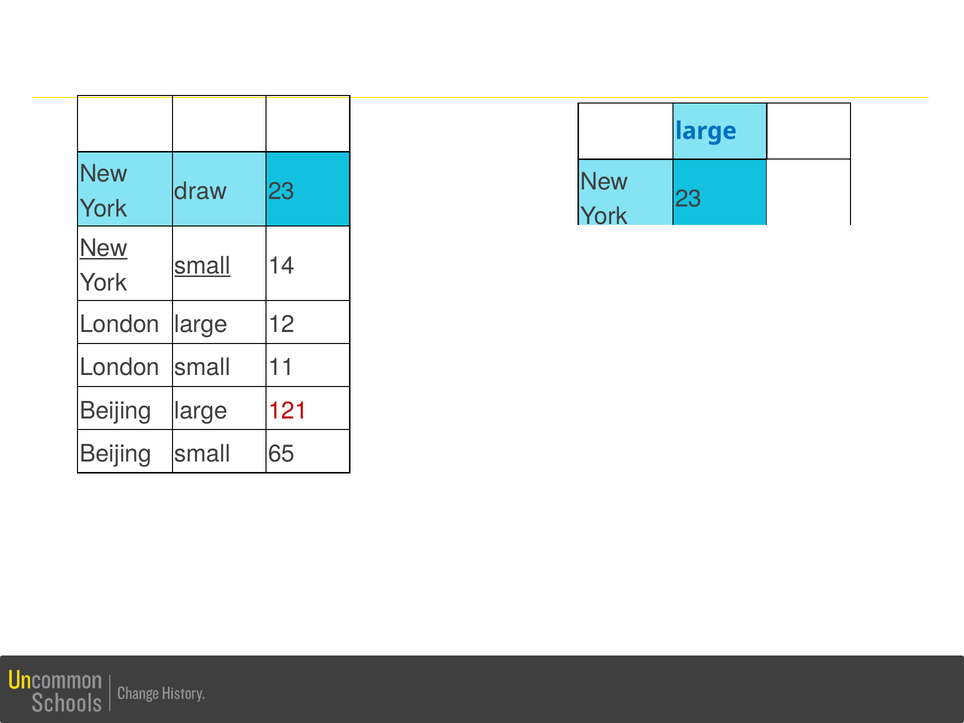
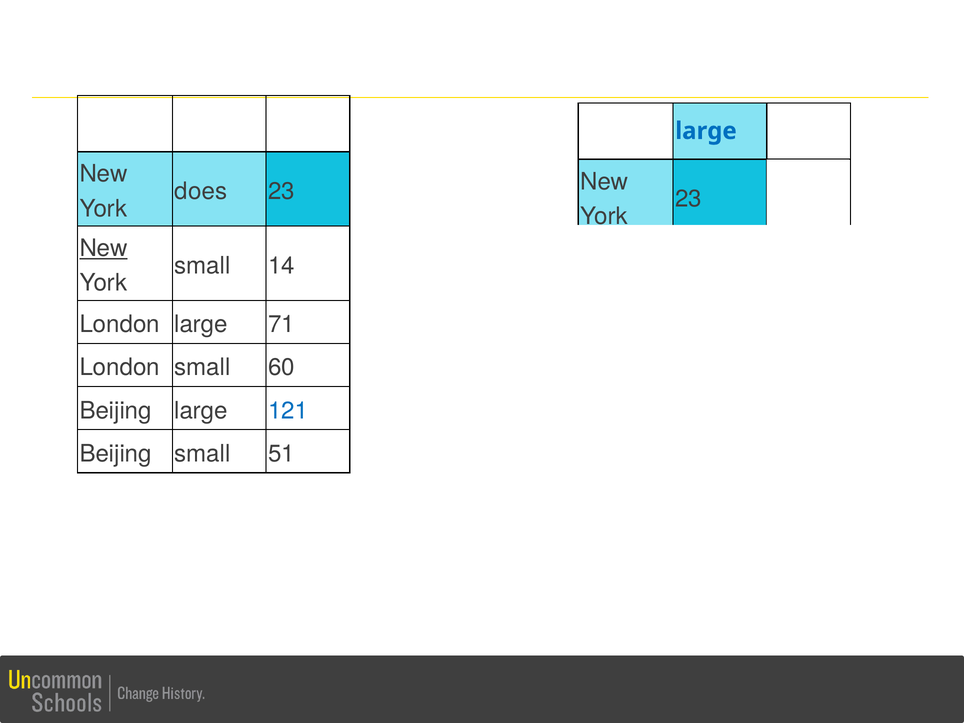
draw: draw -> does (201, 191)
small underline: present -> none (202, 266)
12: 12 -> 71 (281, 324)
11: 11 -> 60 (281, 368)
121 colour: red -> blue (288, 411)
65: 65 -> 51 (281, 454)
